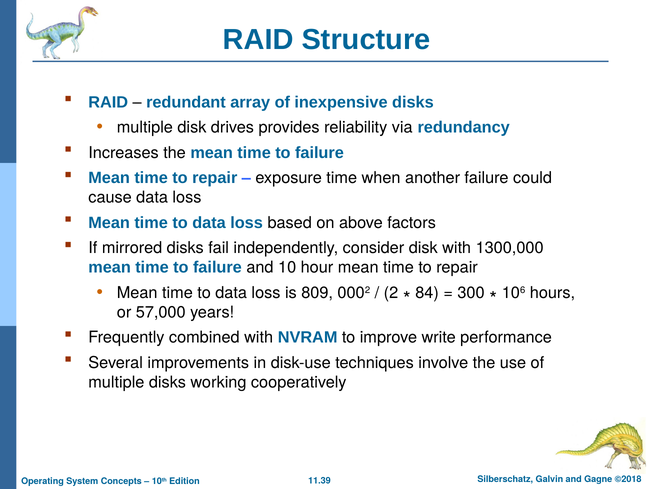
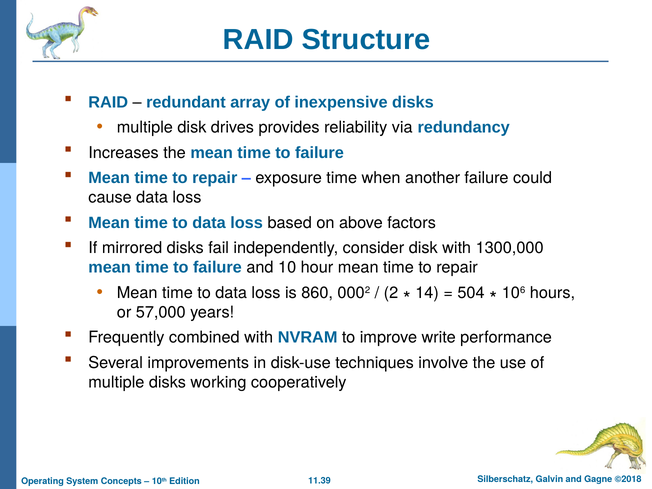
809: 809 -> 860 (317, 293)
84: 84 -> 14 (427, 293)
300: 300 -> 504 (471, 293)
